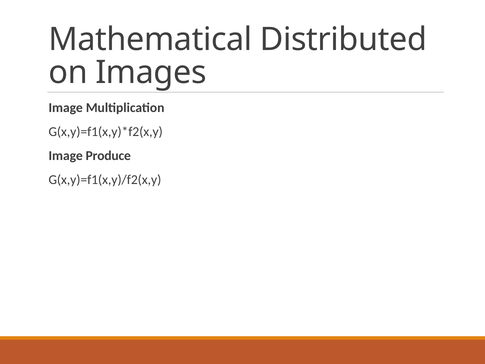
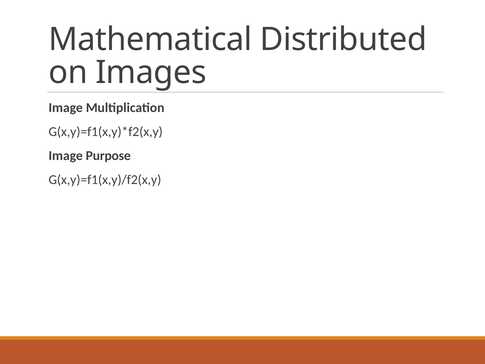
Produce: Produce -> Purpose (108, 155)
